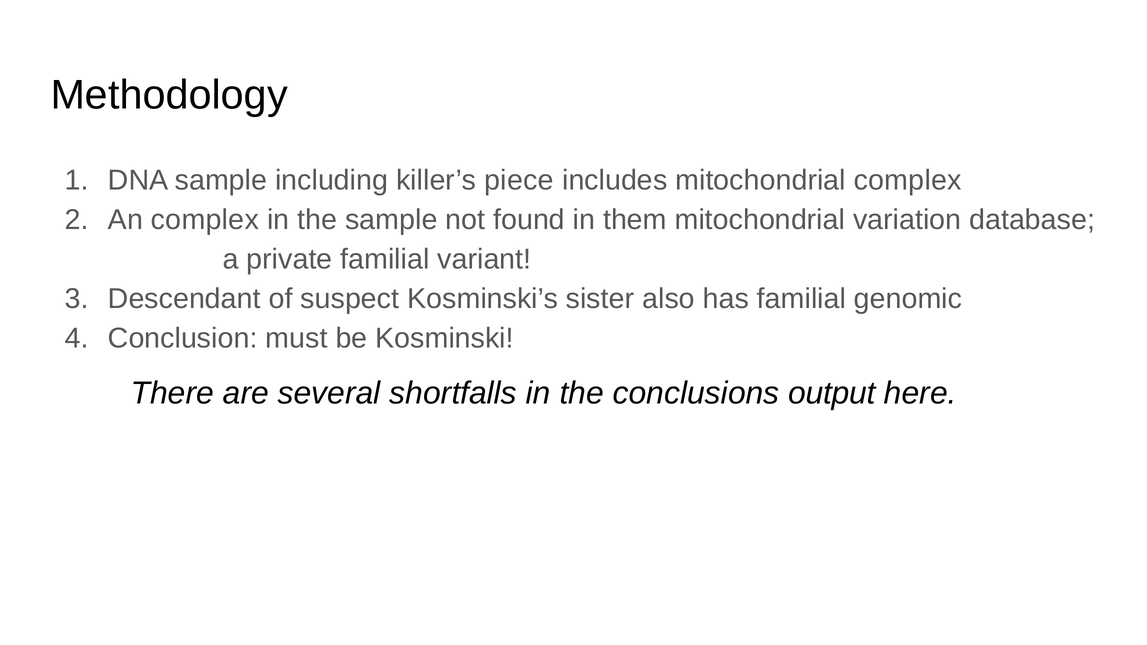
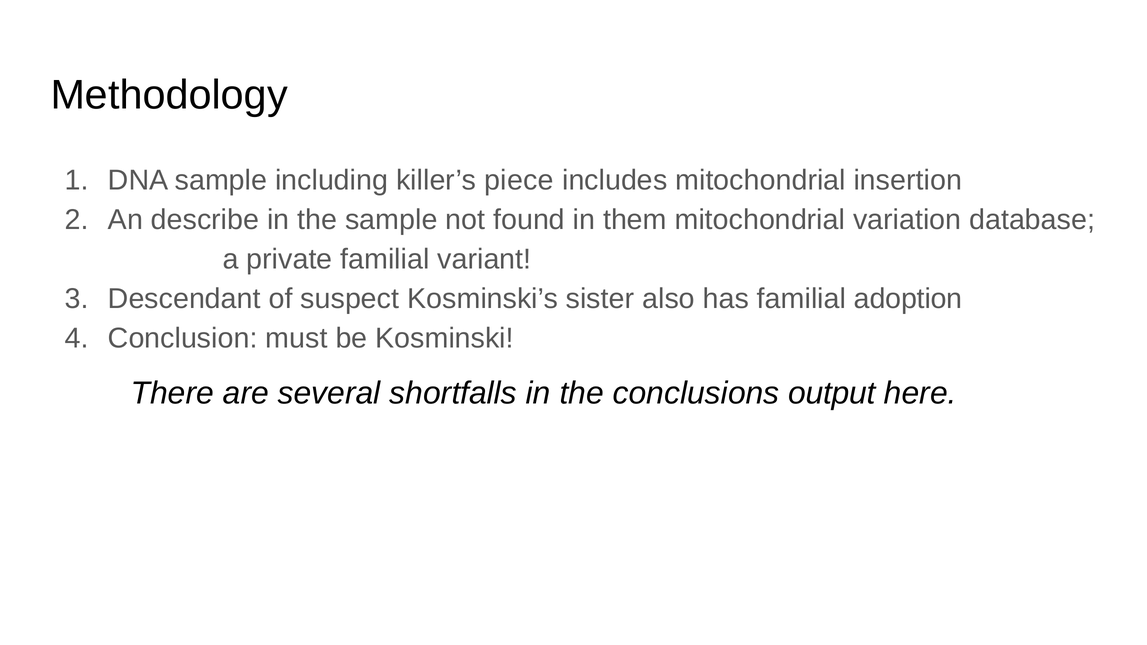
mitochondrial complex: complex -> insertion (908, 180)
An complex: complex -> describe (205, 220)
genomic: genomic -> adoption (908, 299)
